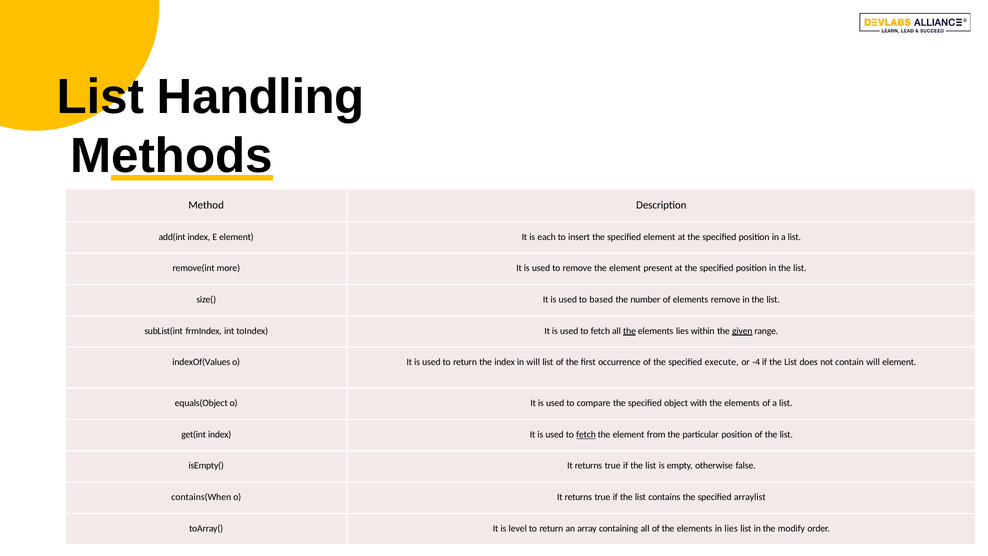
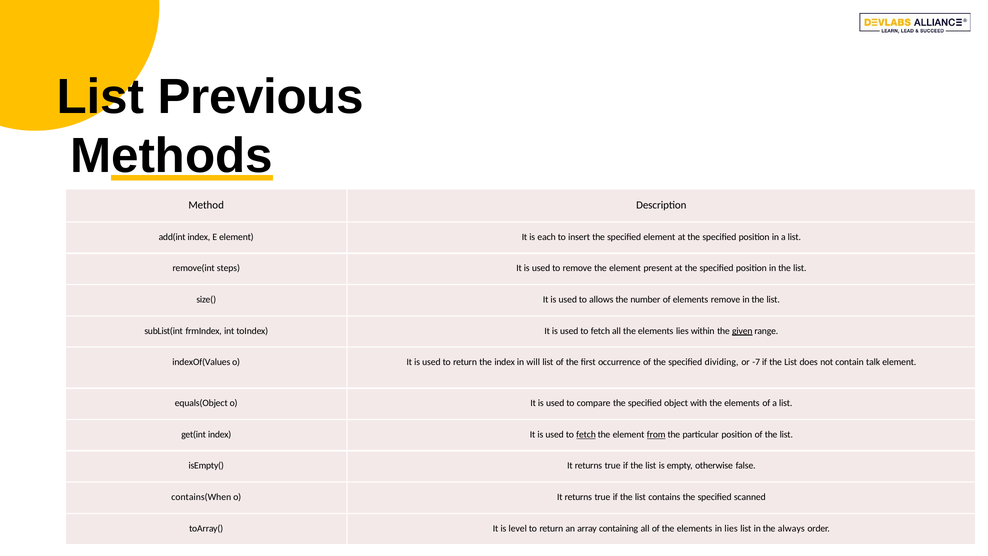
Handling: Handling -> Previous (261, 97)
more: more -> steps (228, 268)
based: based -> allows (601, 299)
the underline: present -> none (629, 331)
execute: execute -> dividing (722, 362)
-4: -4 -> -7 (756, 362)
contain will: will -> talk (873, 362)
from underline: none -> present (656, 434)
arraylist: arraylist -> scanned (750, 497)
modify: modify -> always (791, 528)
